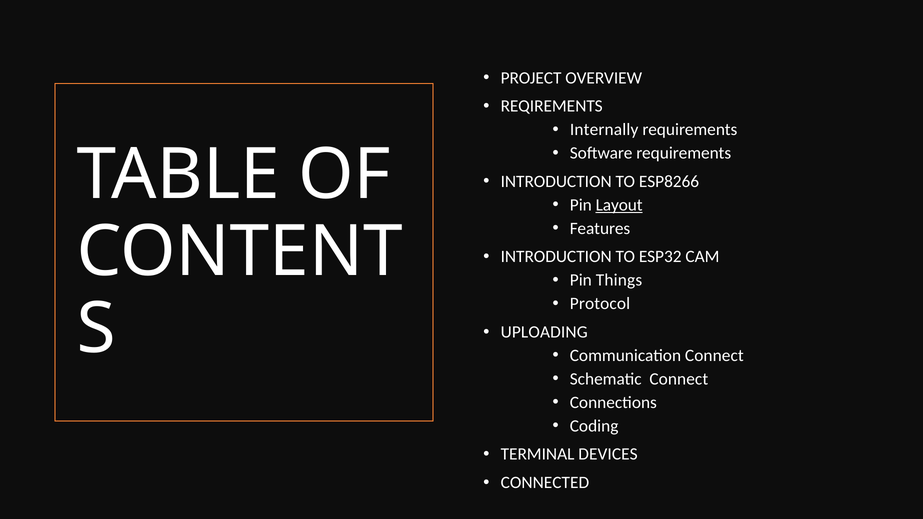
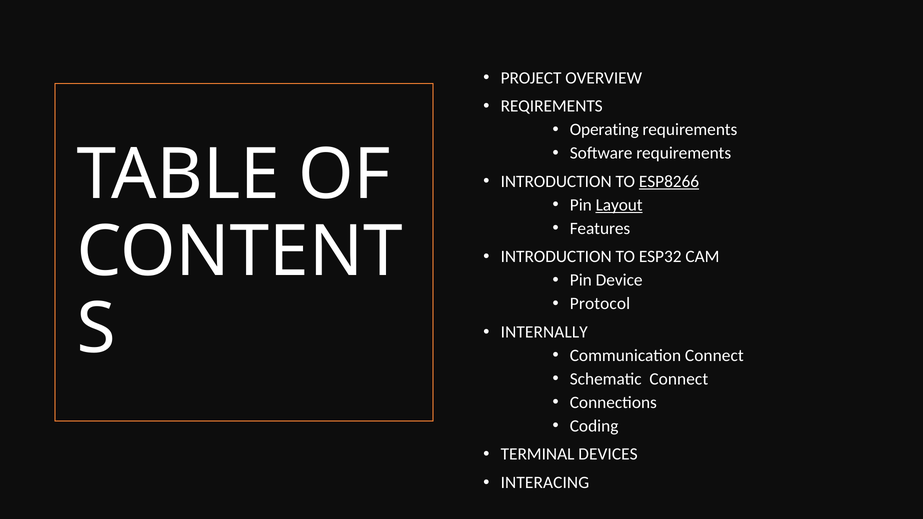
Internally: Internally -> Operating (604, 130)
ESP8266 underline: none -> present (669, 181)
Things: Things -> Device (619, 280)
UPLOADING: UPLOADING -> INTERNALLY (544, 332)
CONNECTED: CONNECTED -> INTERACING (545, 483)
